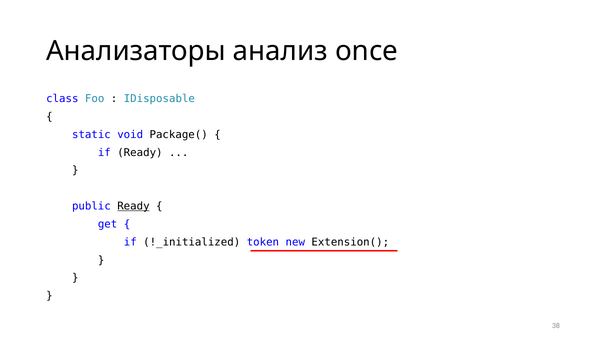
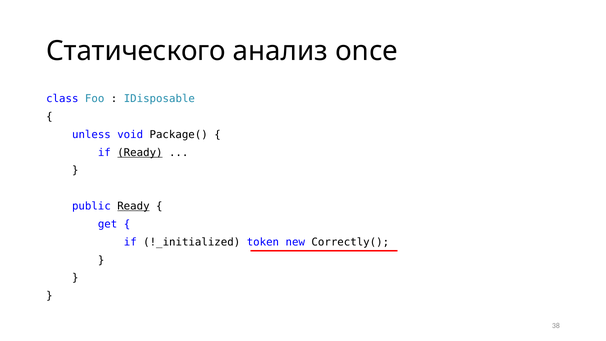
Анализаторы: Анализаторы -> Статического (136, 51)
static: static -> unless (91, 135)
Ready underline: none -> present (140, 152)
Extension(: Extension( -> Correctly( (350, 242)
